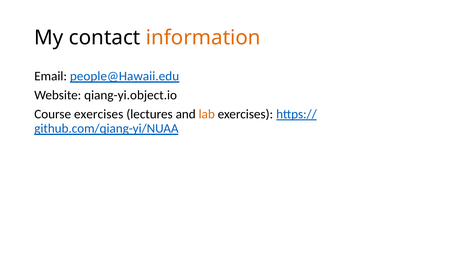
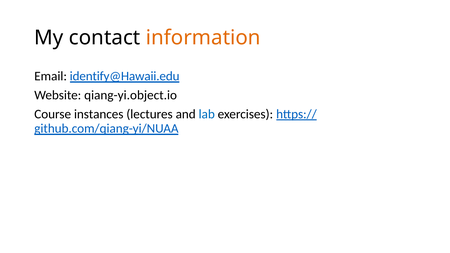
people@Hawaii.edu: people@Hawaii.edu -> identify@Hawaii.edu (125, 76)
Course exercises: exercises -> instances (99, 114)
lab colour: orange -> blue (207, 114)
